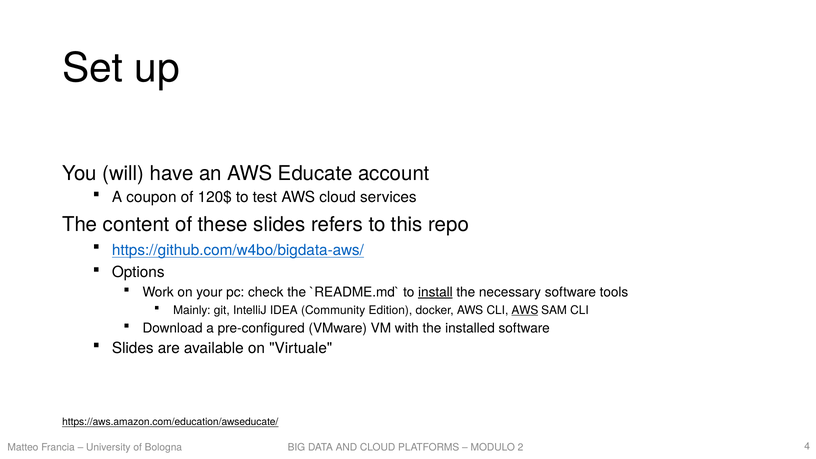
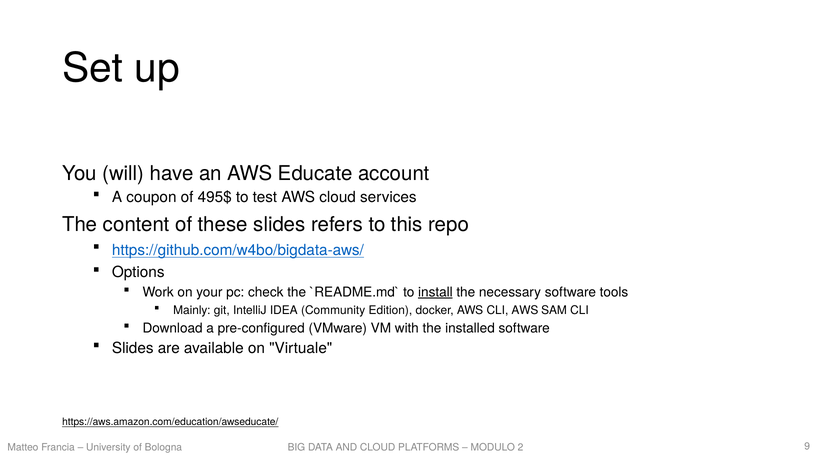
120$: 120$ -> 495$ (215, 197)
AWS underline: present -> none (525, 310)
4: 4 -> 9 (807, 446)
